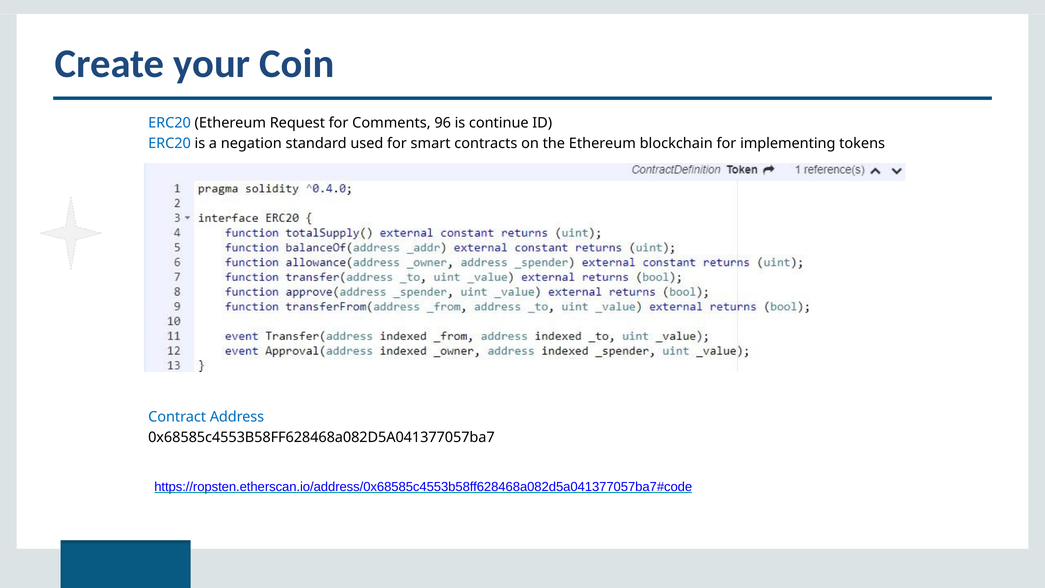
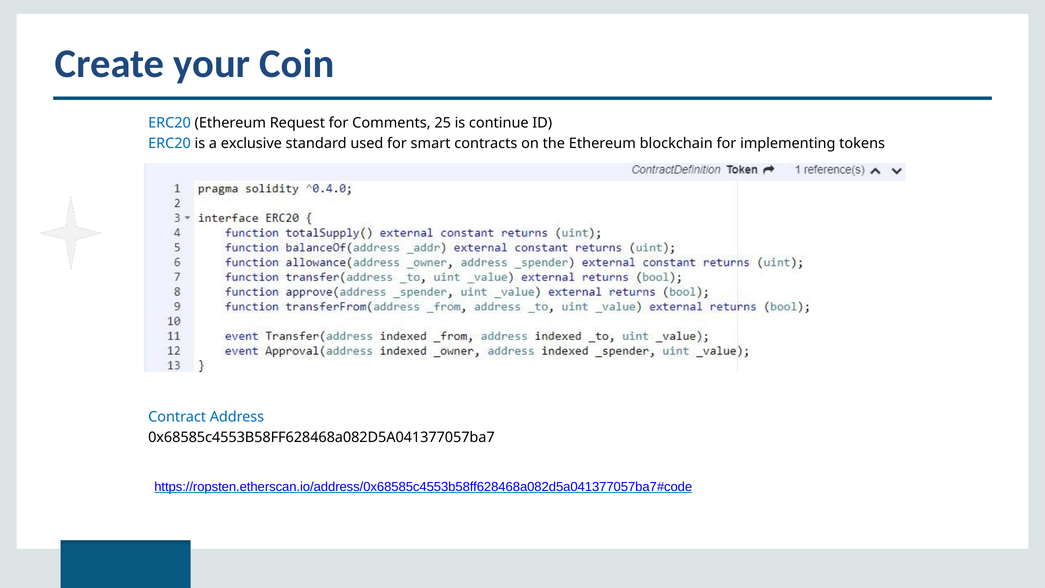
96: 96 -> 25 (443, 123)
negation: negation -> exclusive (251, 143)
